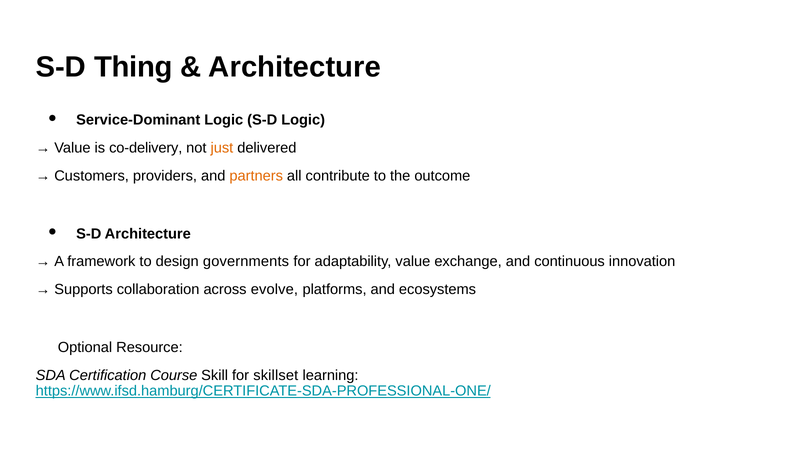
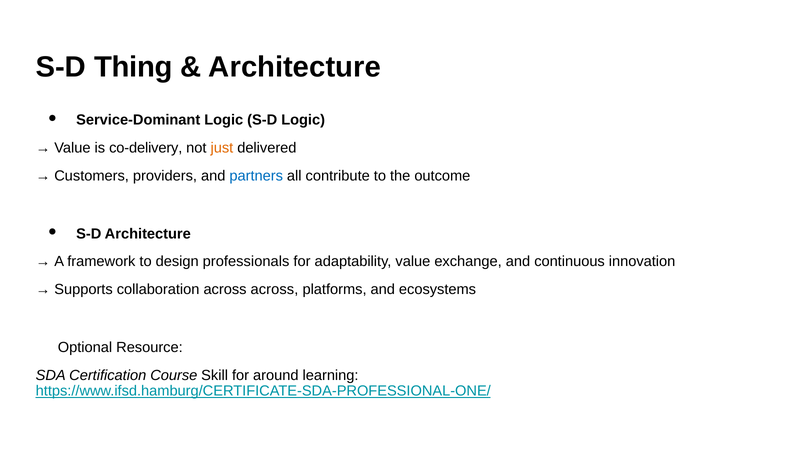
partners colour: orange -> blue (256, 176)
governments: governments -> professionals (246, 261)
across evolve: evolve -> across (274, 289)
skillset: skillset -> around (276, 375)
